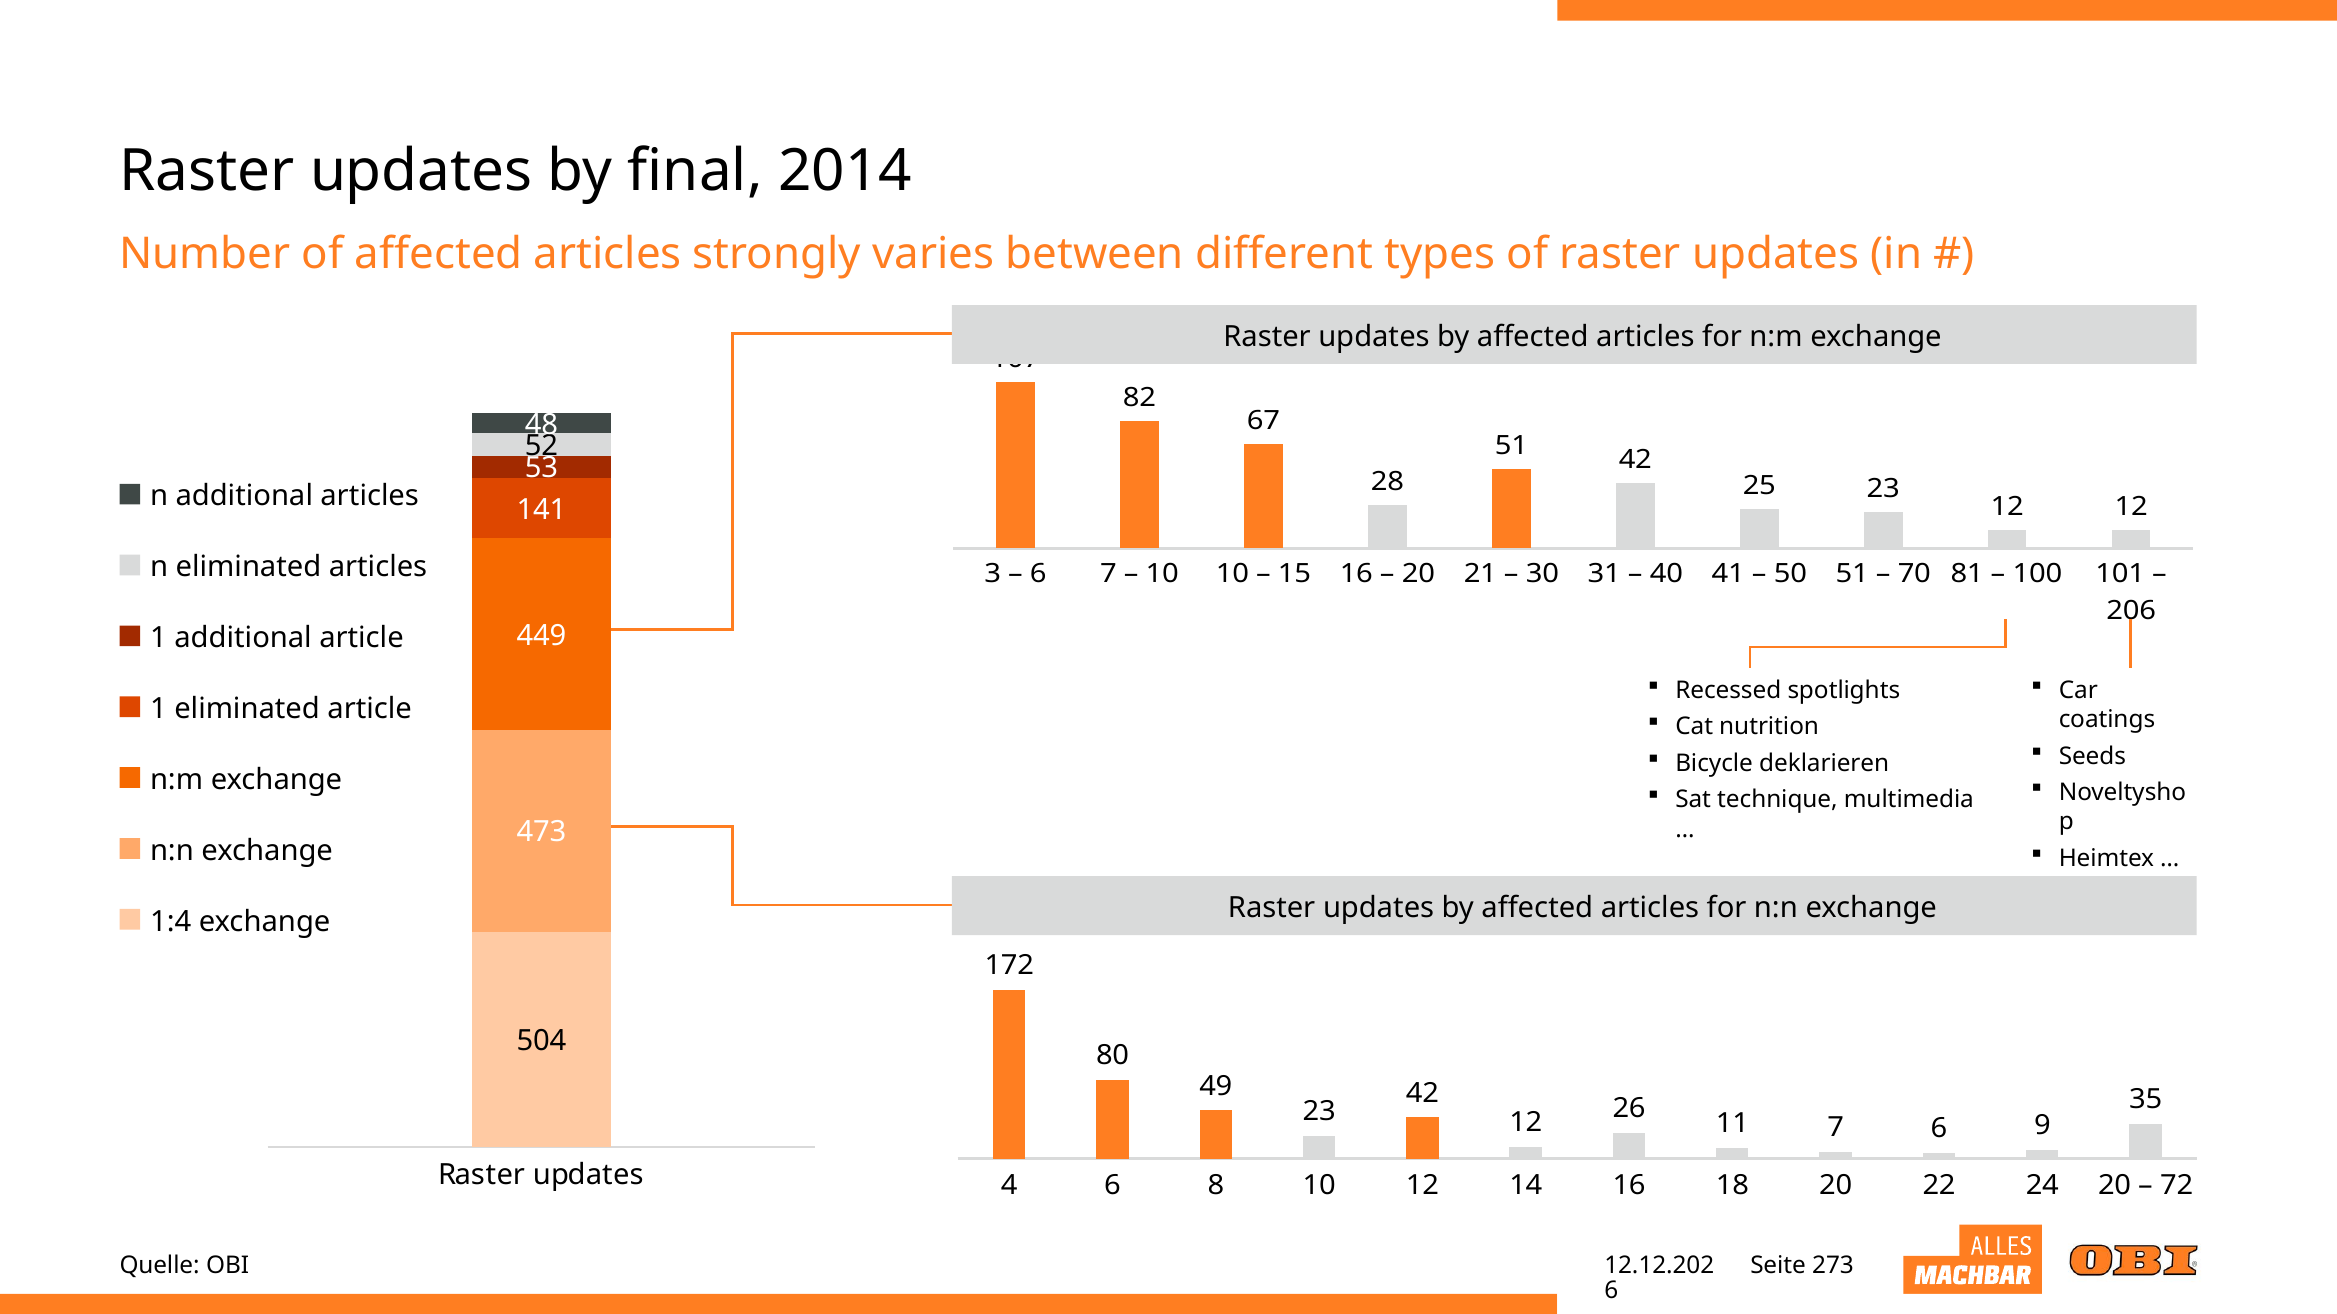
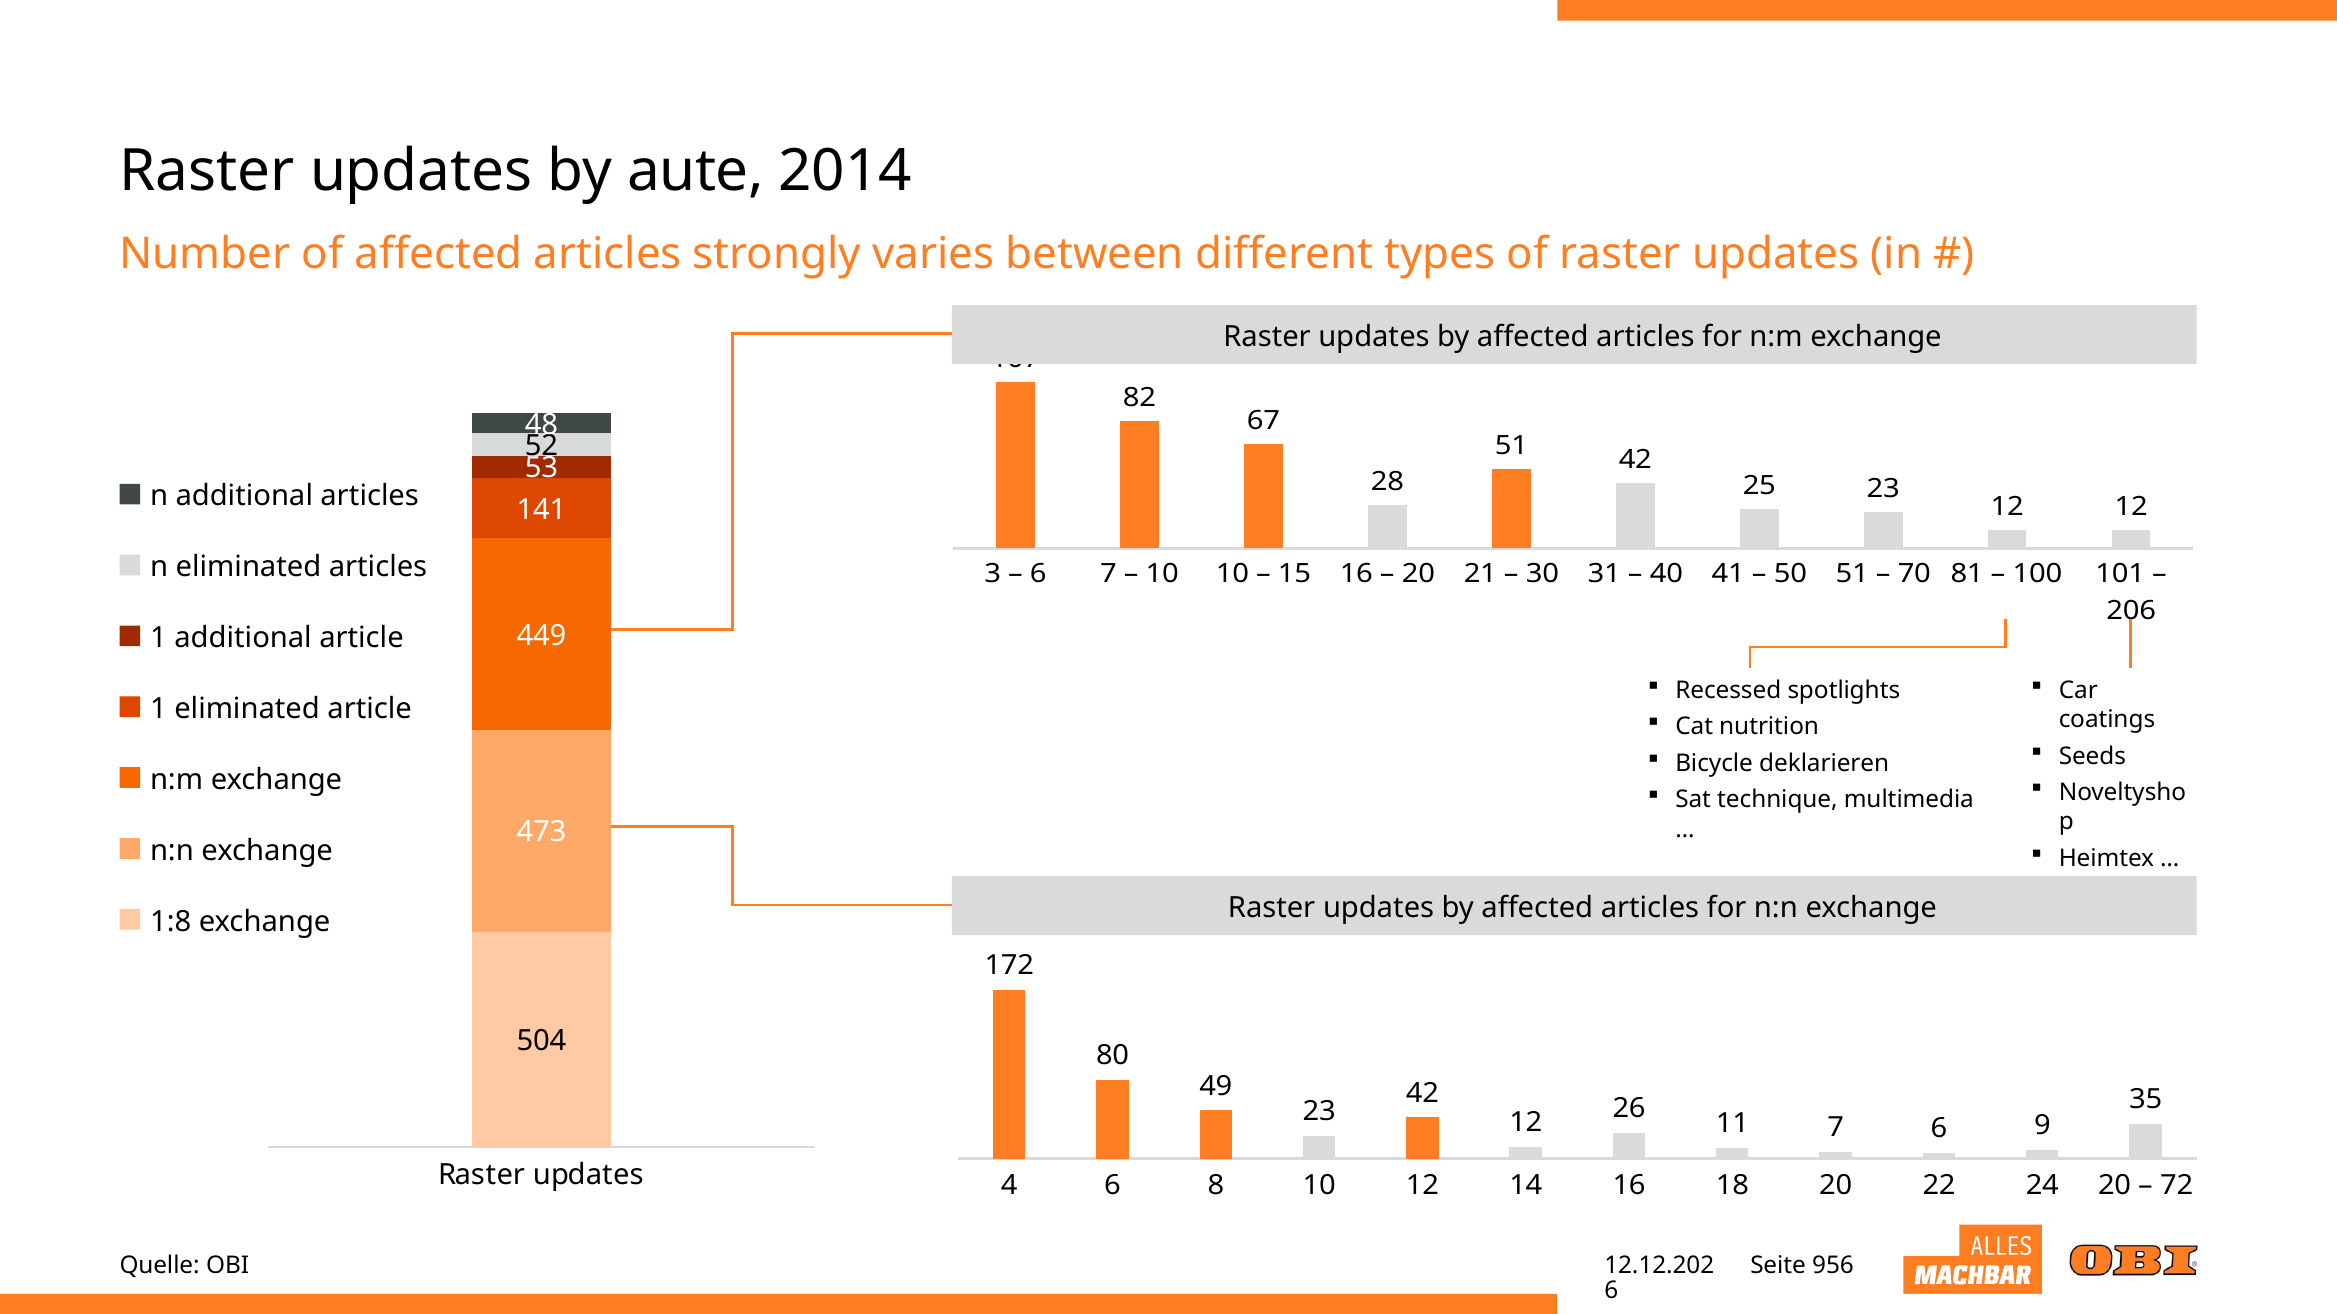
final: final -> aute (696, 172)
1:4: 1:4 -> 1:8 (171, 922)
273: 273 -> 956 (1833, 1266)
